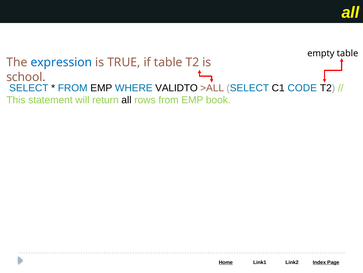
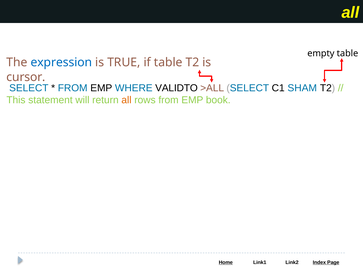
school: school -> cursor (26, 77)
CODE: CODE -> SHAM (302, 88)
all colour: black -> orange (126, 100)
